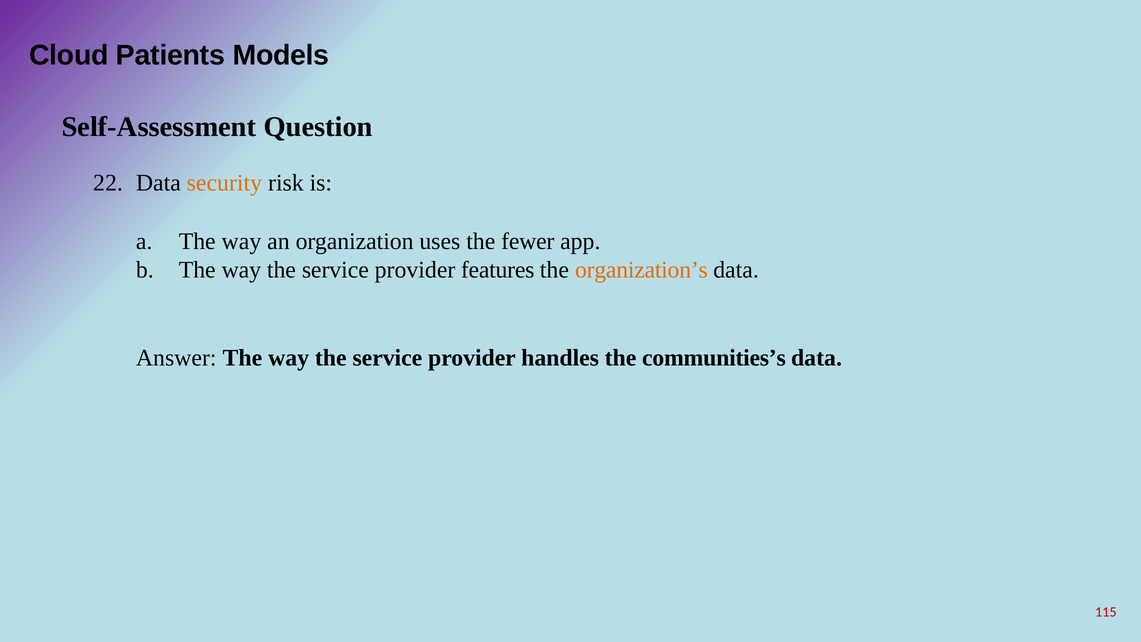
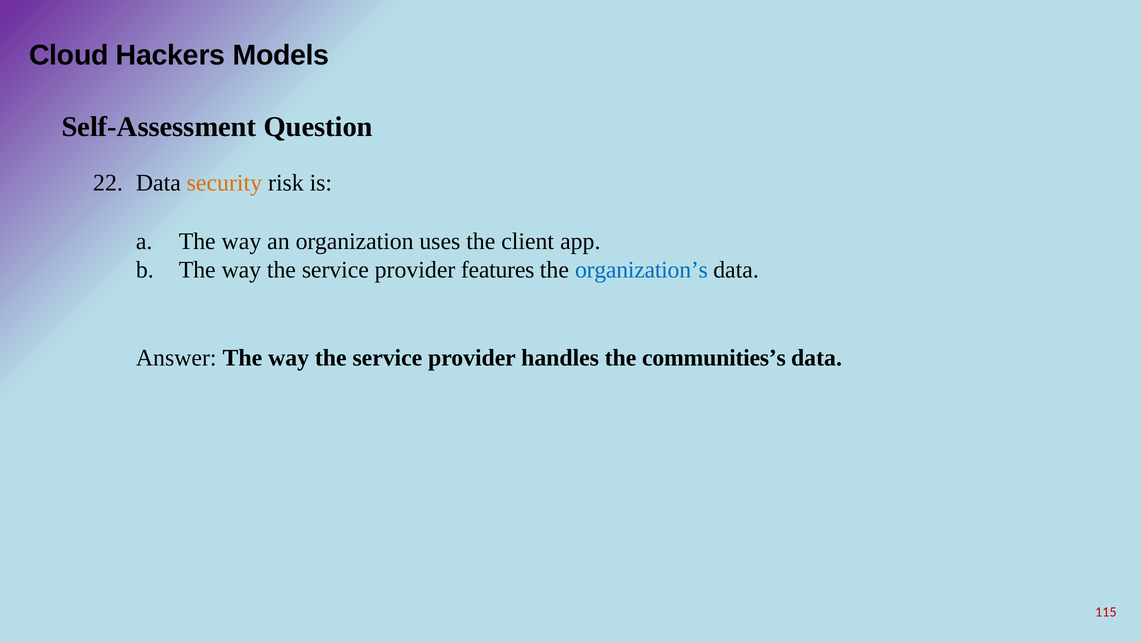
Patients: Patients -> Hackers (171, 55)
fewer: fewer -> client (528, 241)
organization’s colour: orange -> blue (641, 270)
